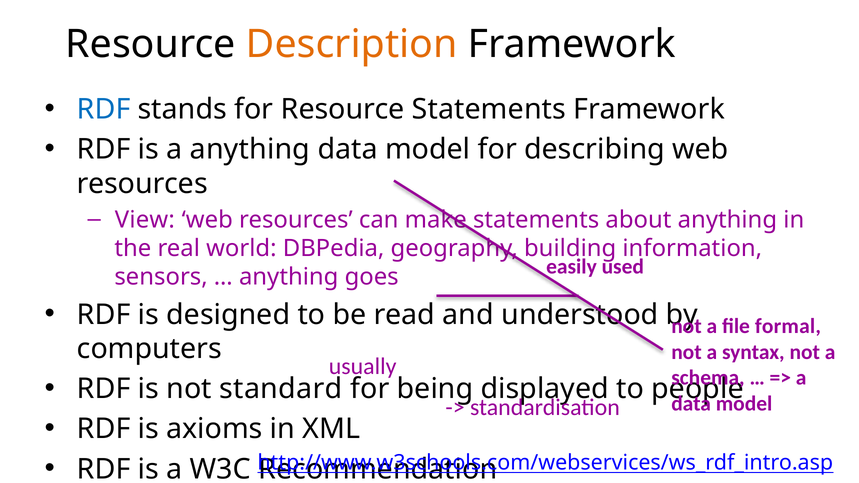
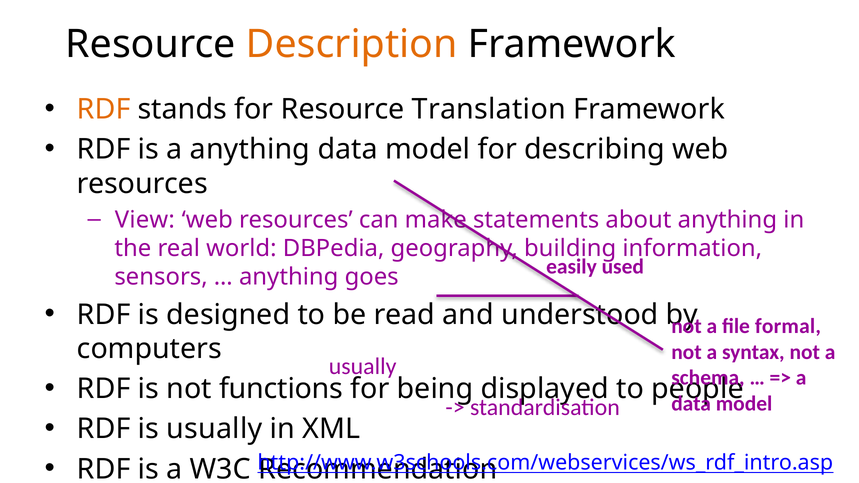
RDF colour: blue -> orange (104, 109)
Resource Statements: Statements -> Translation (489, 109)
standard: standard -> functions (281, 389)
is axioms: axioms -> usually (214, 429)
